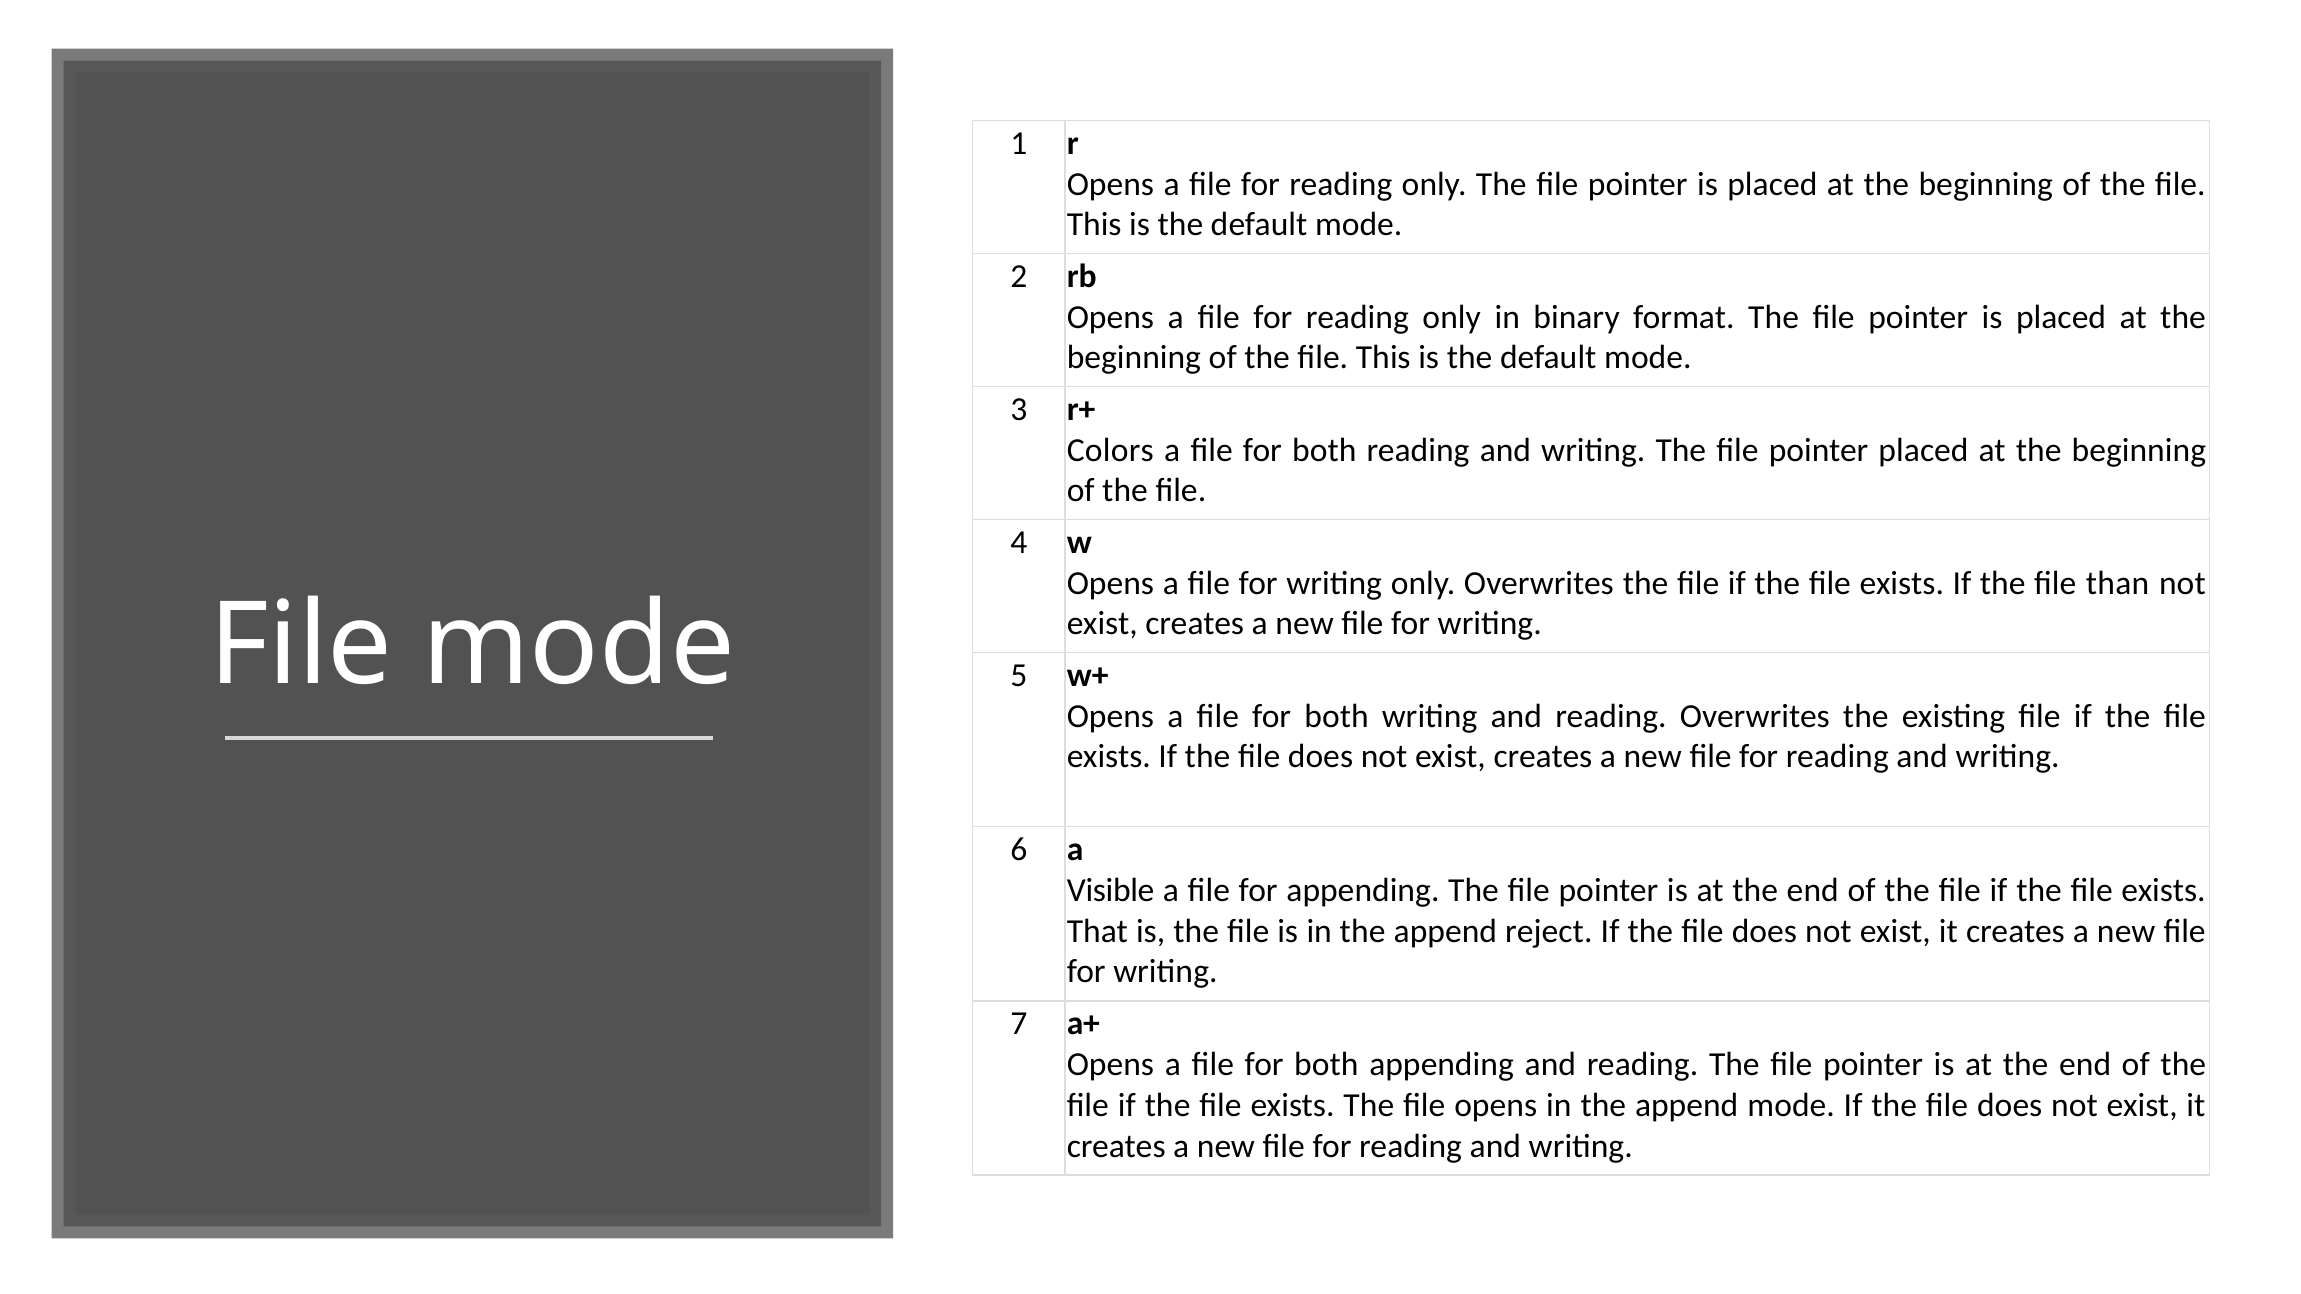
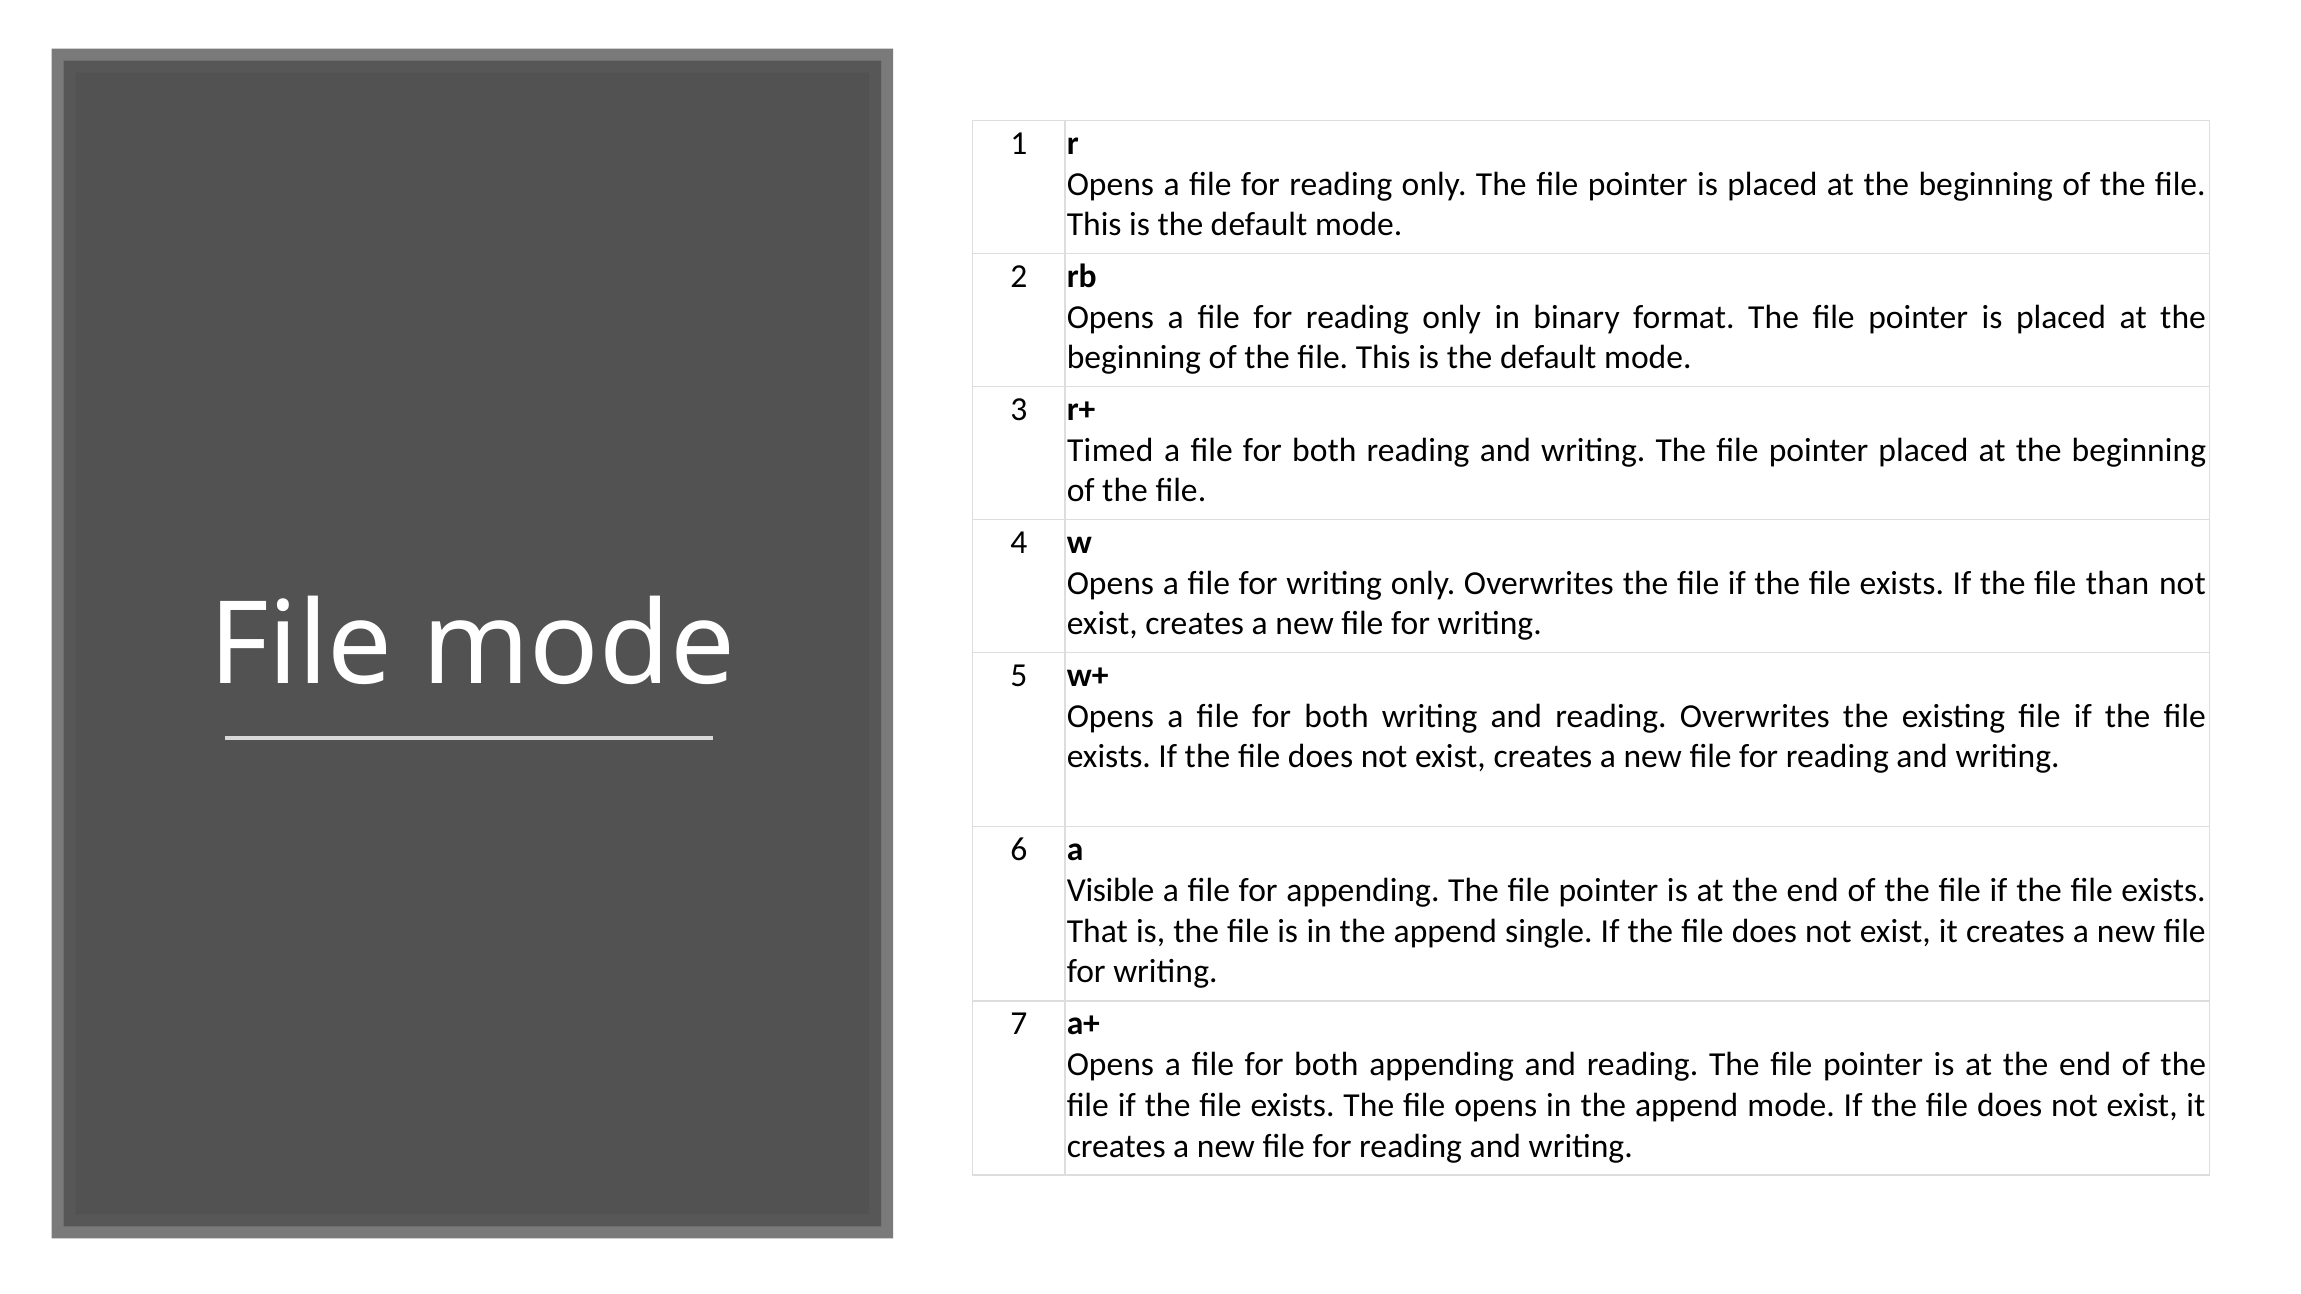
Colors: Colors -> Timed (1110, 450)
reject: reject -> single (1549, 931)
